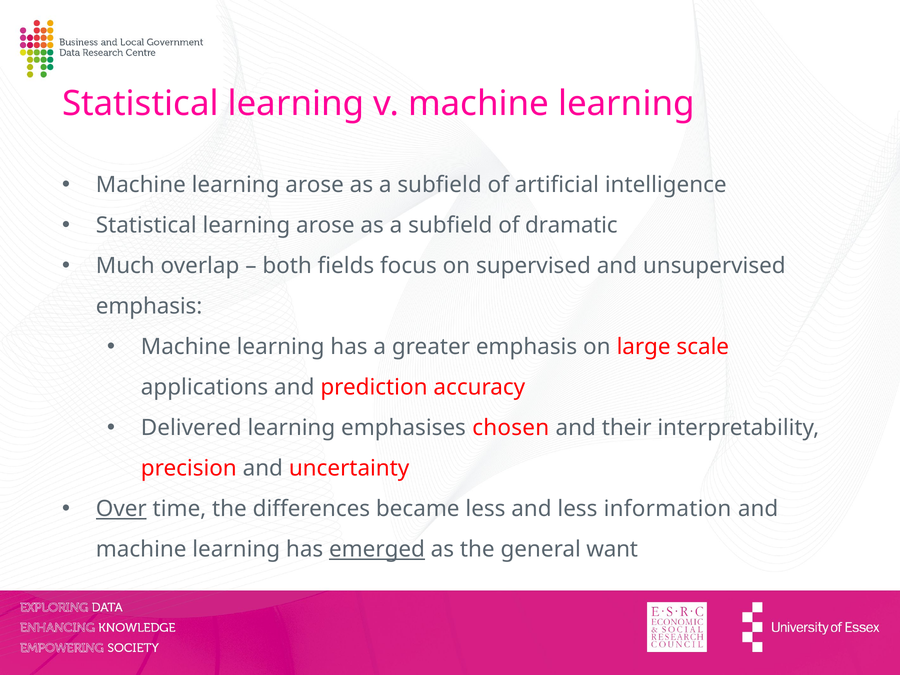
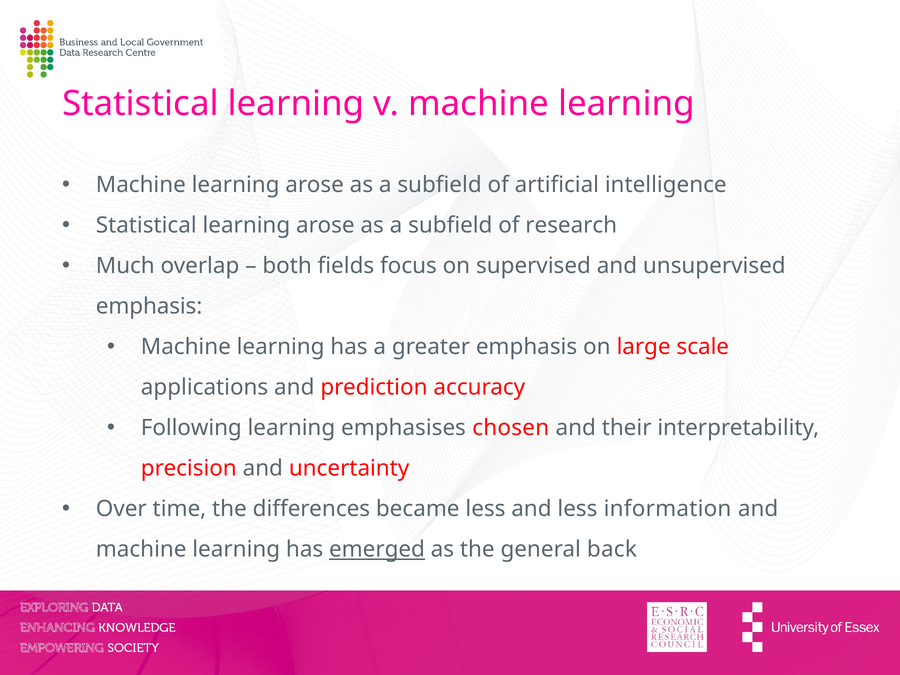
dramatic: dramatic -> research (571, 226)
Delivered: Delivered -> Following (191, 428)
Over underline: present -> none (121, 509)
want: want -> back (612, 550)
